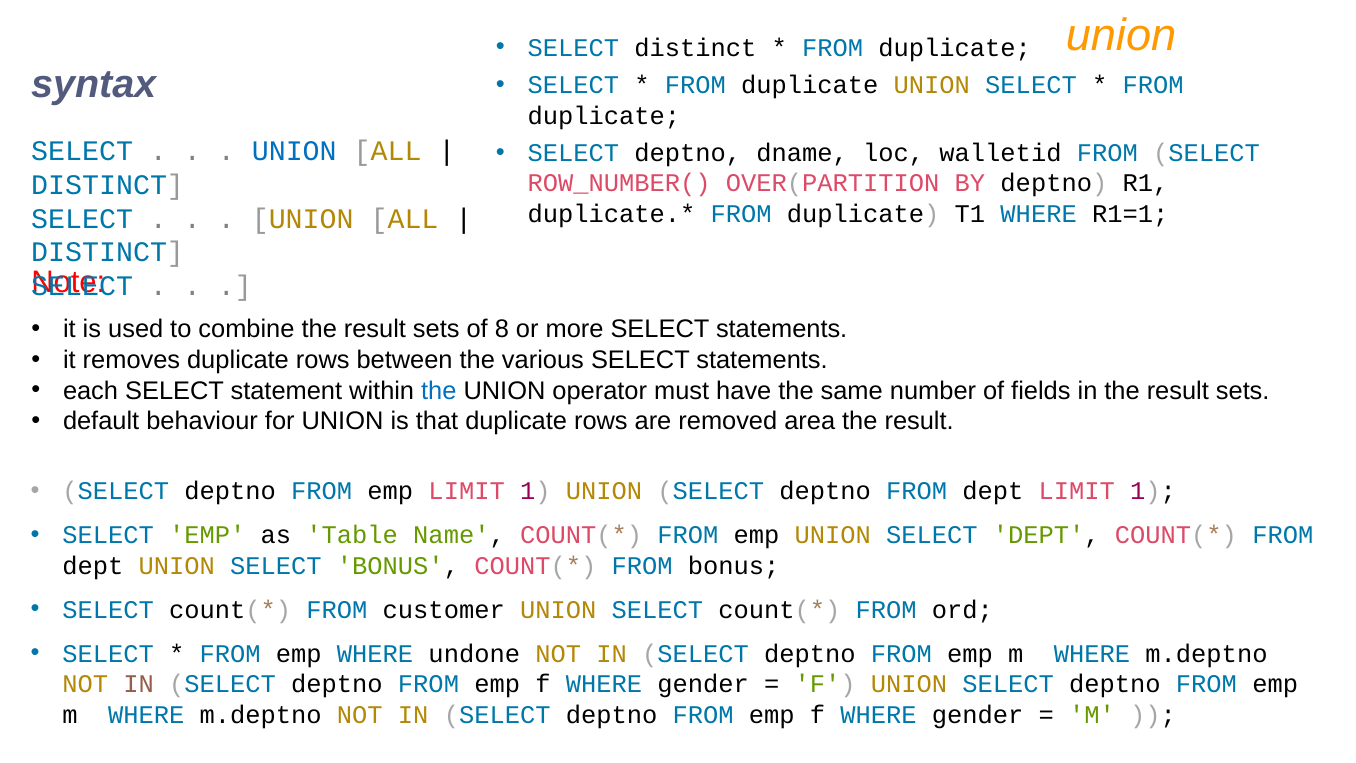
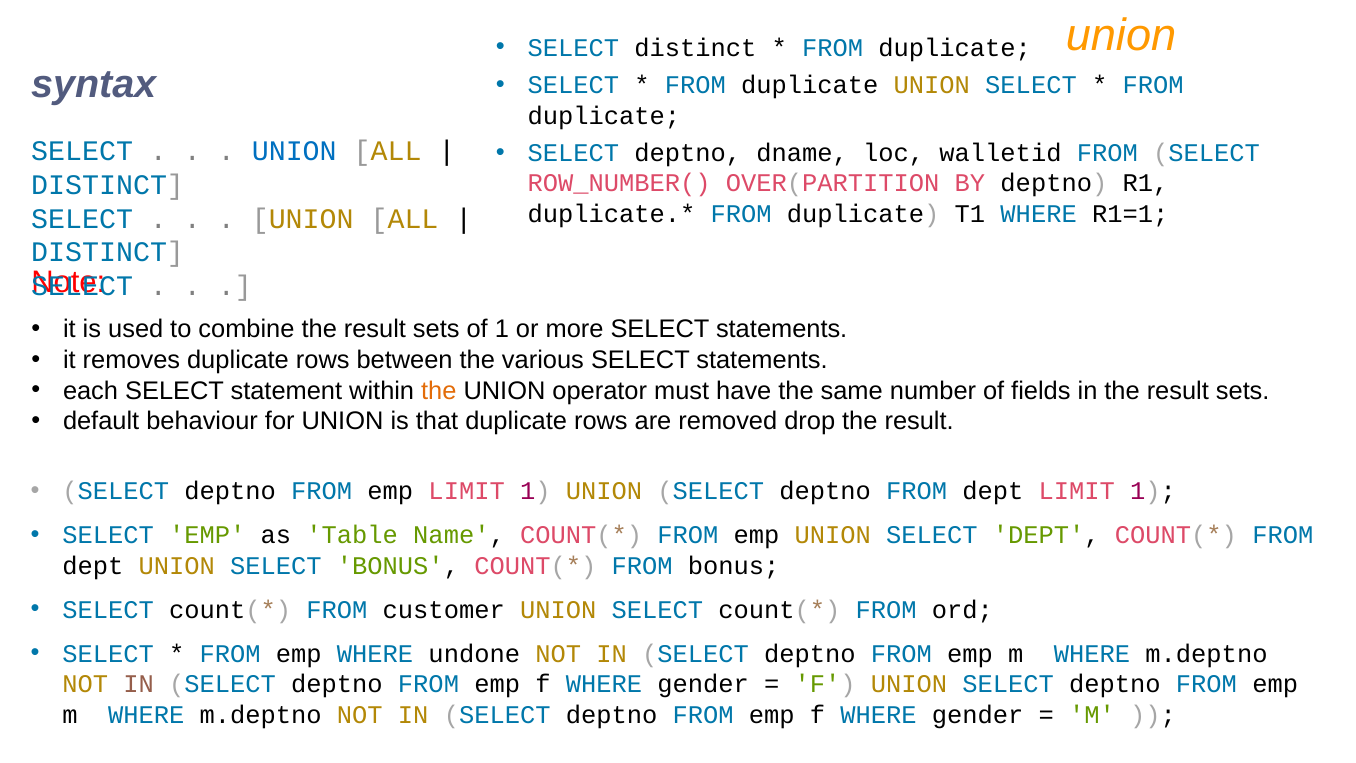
of 8: 8 -> 1 (502, 329)
the colour: blue -> orange (439, 390)
area: area -> drop (810, 421)
